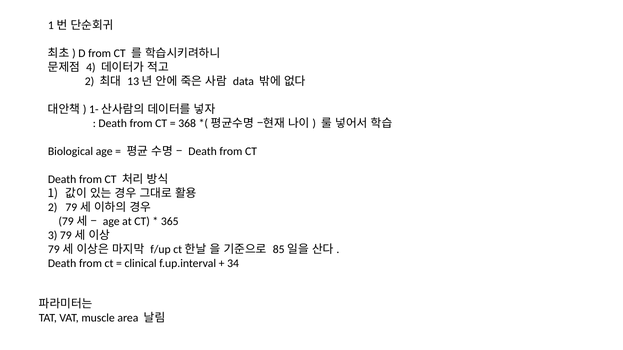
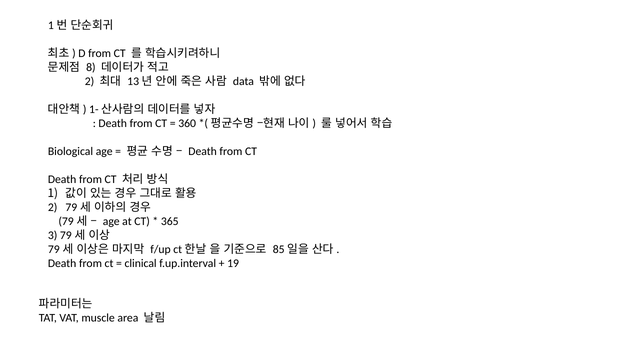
4: 4 -> 8 (91, 68)
368: 368 -> 360 (187, 124)
34: 34 -> 19 (233, 264)
